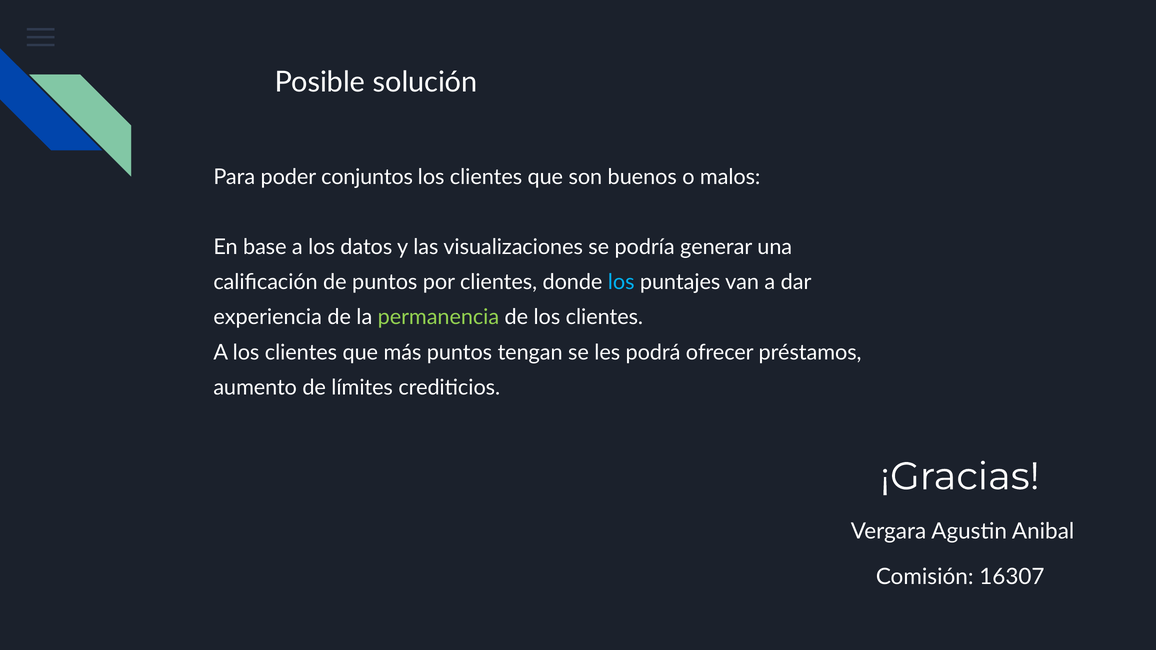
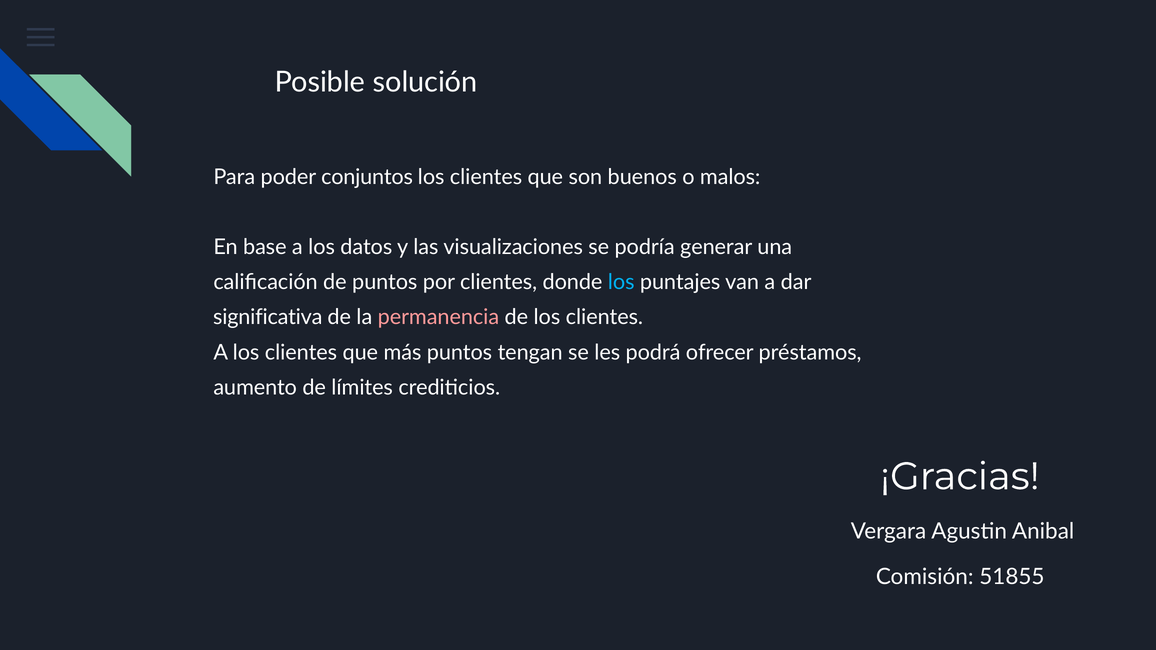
experiencia: experiencia -> significativa (268, 317)
permanencia colour: light green -> pink (438, 317)
16307: 16307 -> 51855 (1012, 577)
